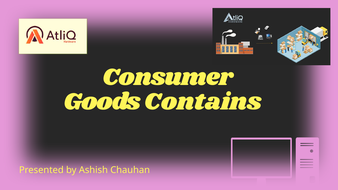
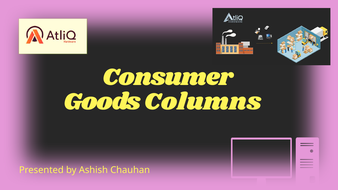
Contains: Contains -> Columns (203, 102)
